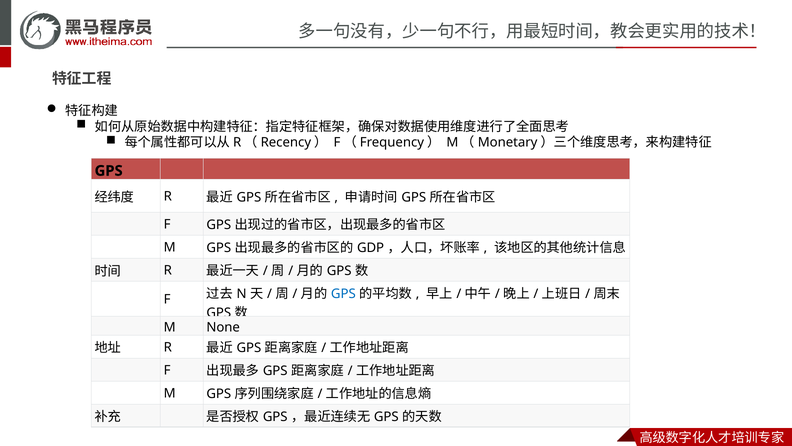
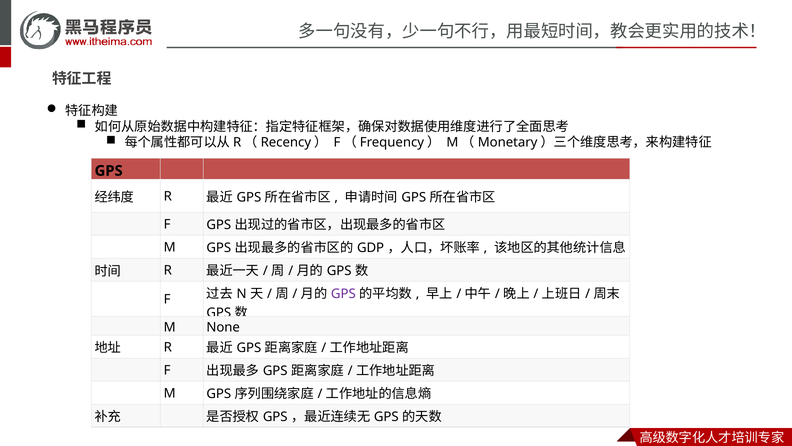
GPS colour: blue -> purple (343, 293)
